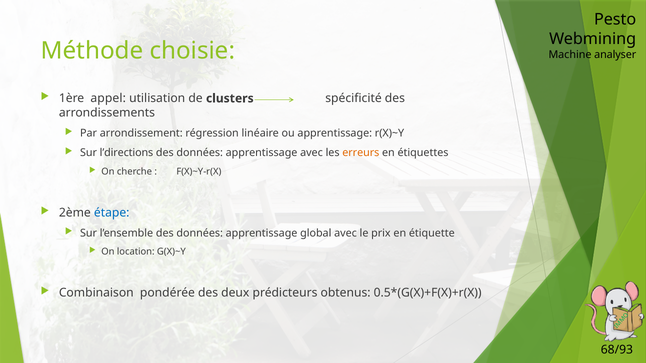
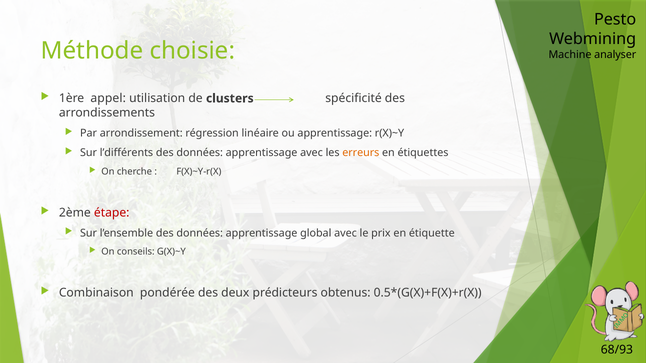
l’directions: l’directions -> l’différents (126, 153)
étape colour: blue -> red (112, 213)
location: location -> conseils (136, 252)
